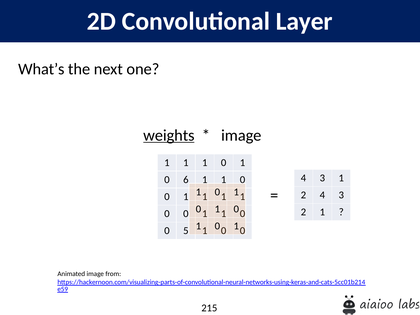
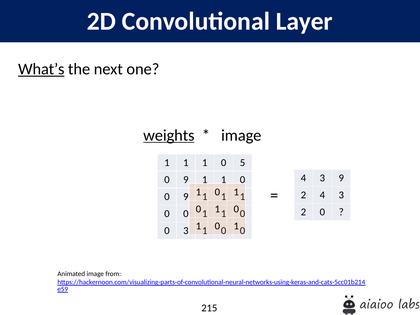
What’s underline: none -> present (41, 69)
1 1 0 1: 1 -> 5 (243, 163)
3 1: 1 -> 9 (341, 178)
6: 6 -> 9 (186, 180)
1: 1 -> 9 (186, 197)
2 1: 1 -> 0 (322, 212)
0 5: 5 -> 3 (186, 231)
